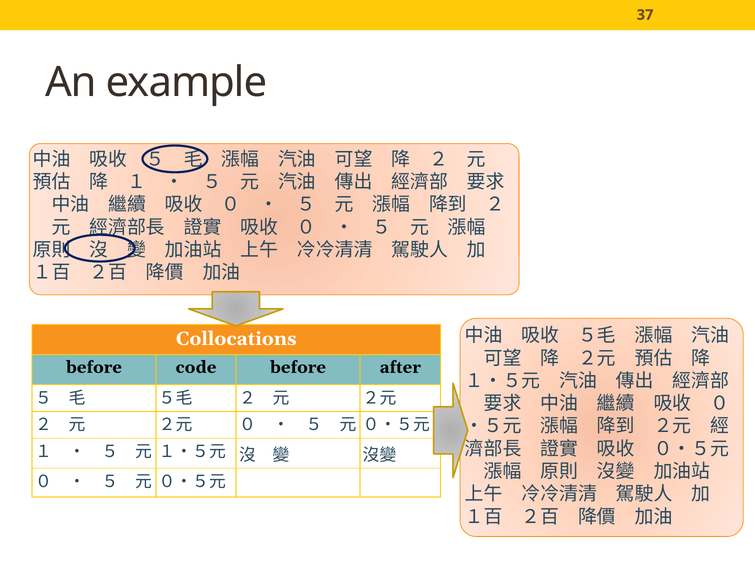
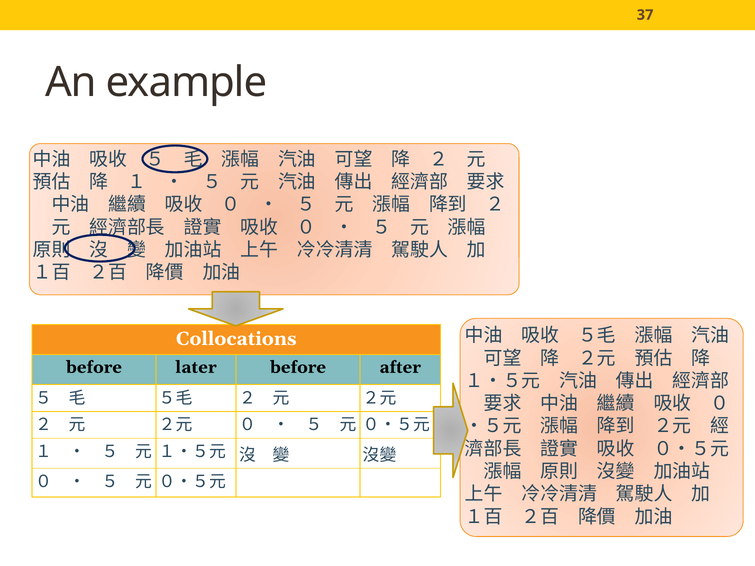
code: code -> later (196, 367)
